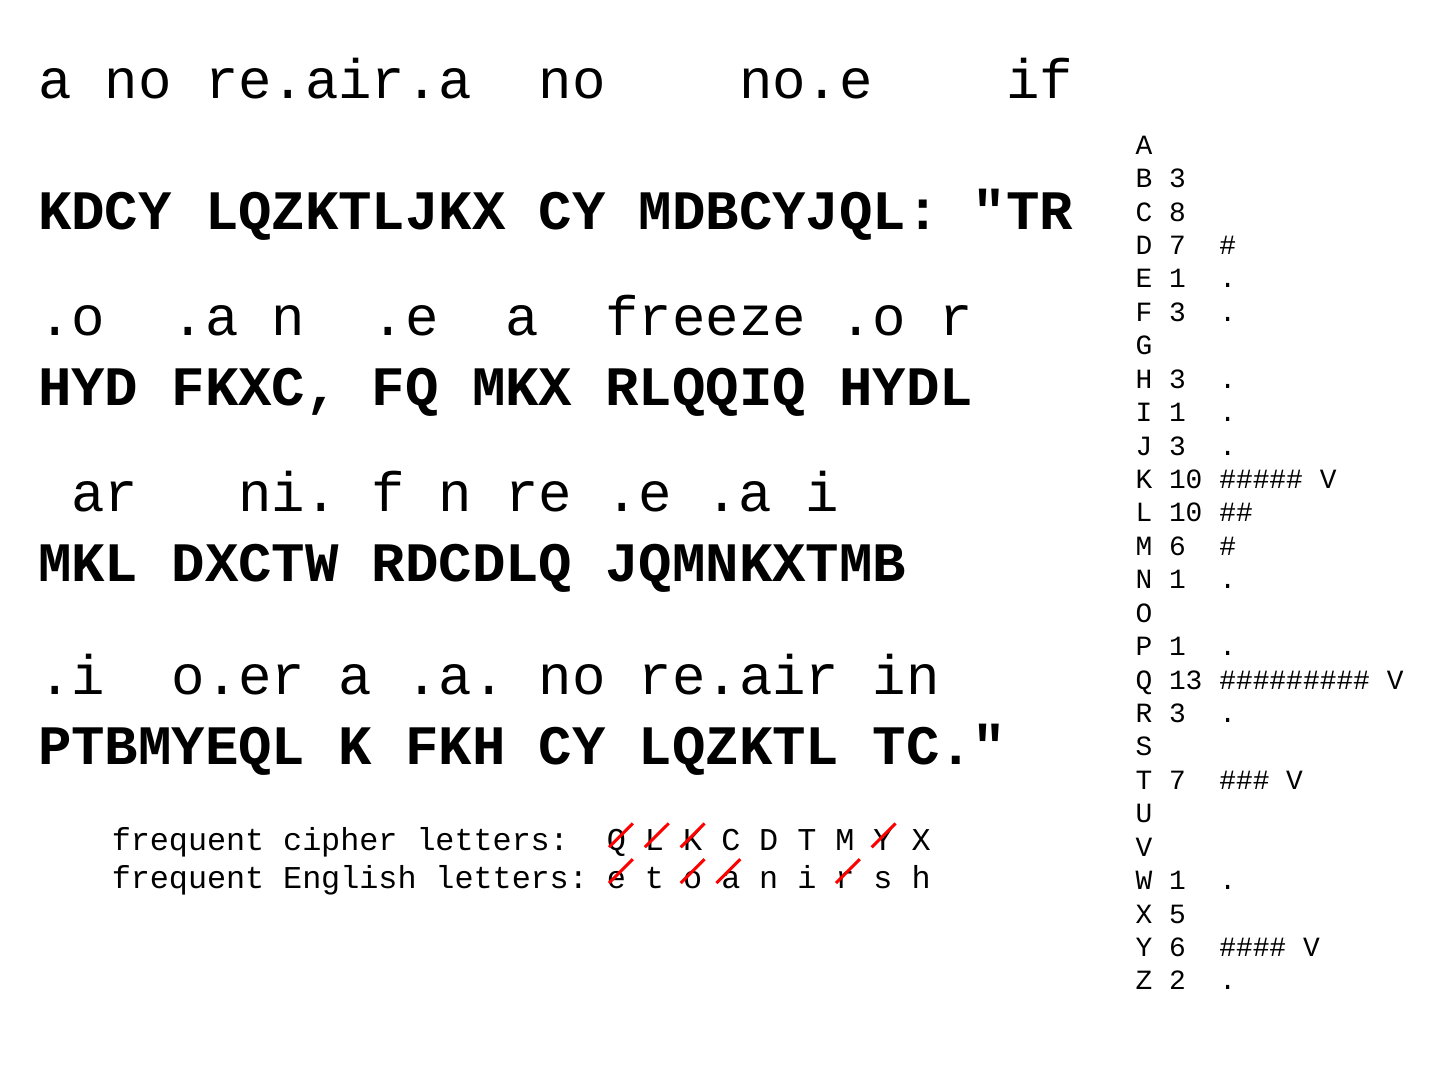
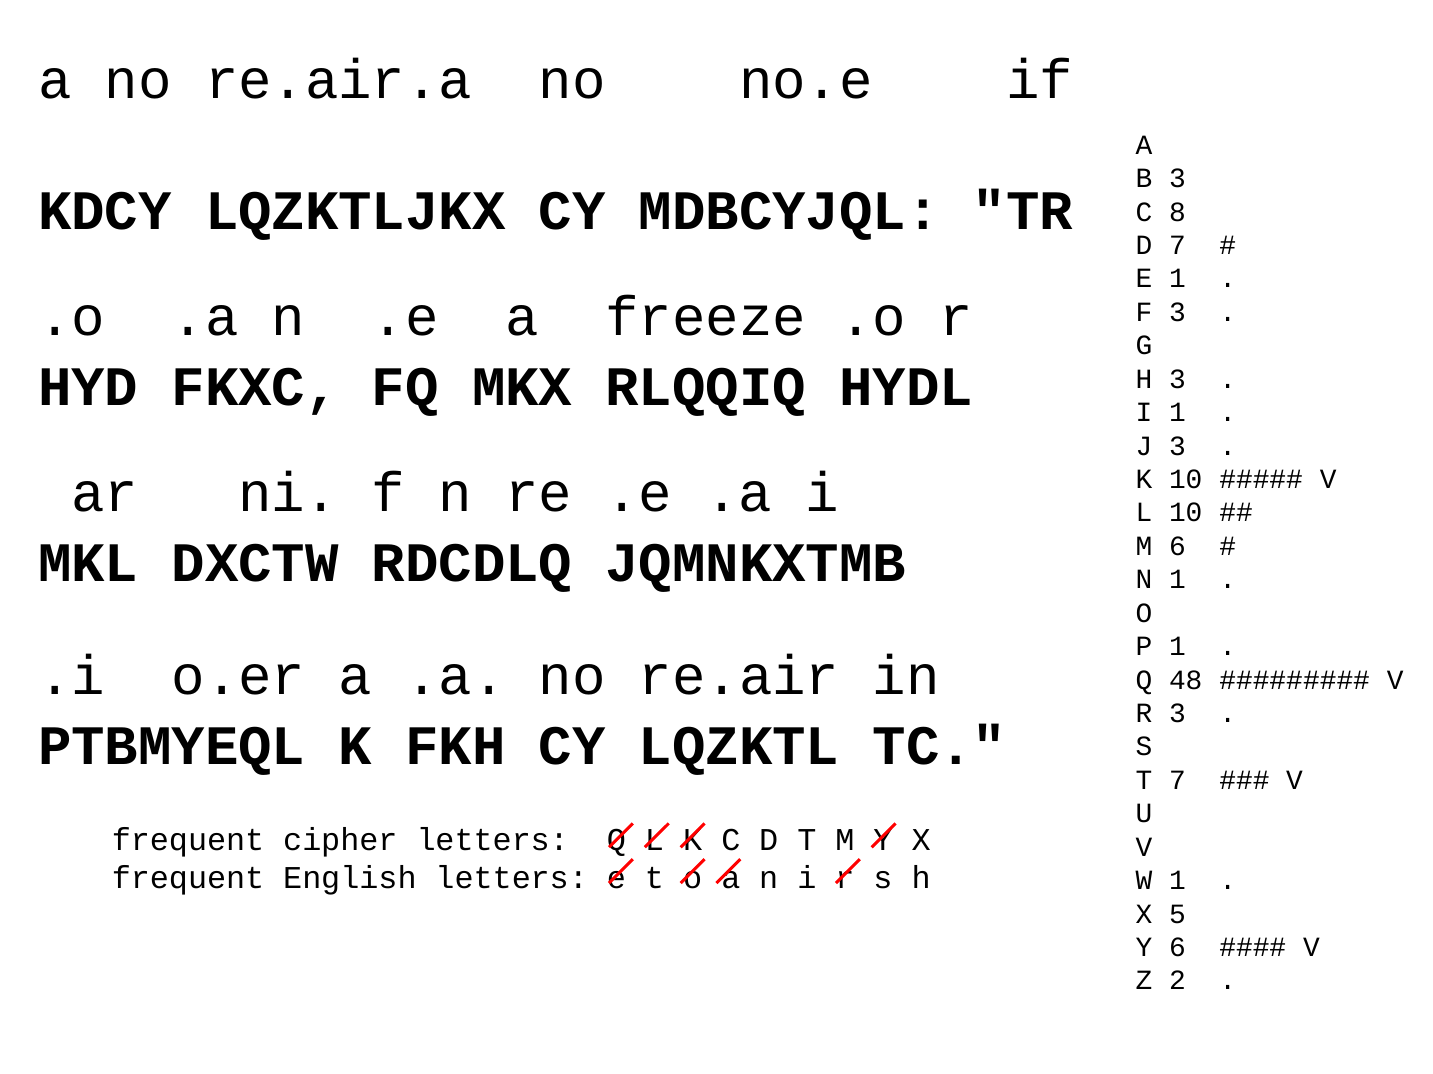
13: 13 -> 48 (1186, 680)
